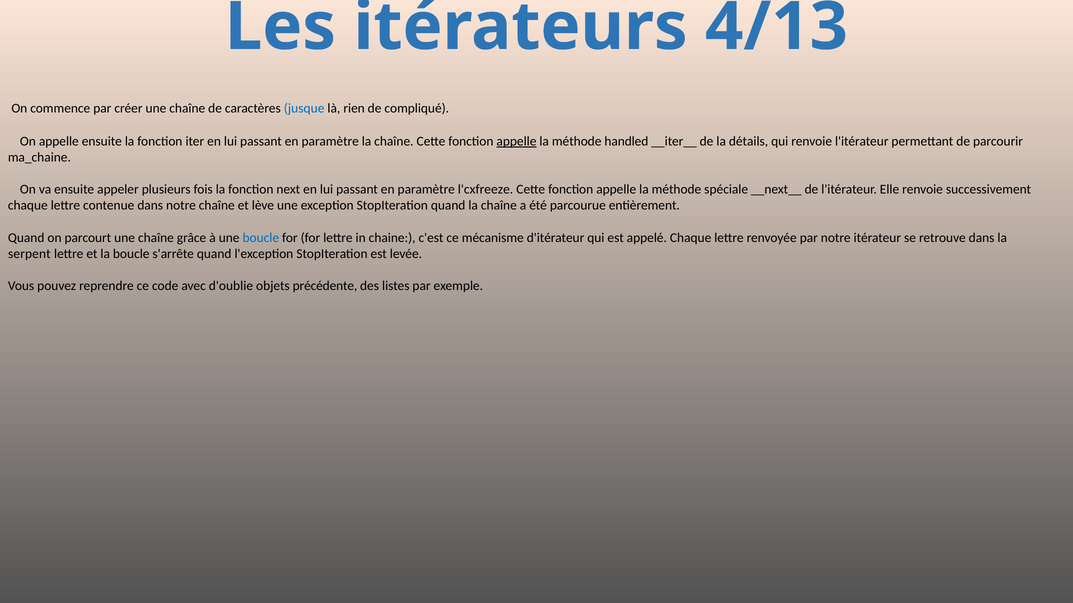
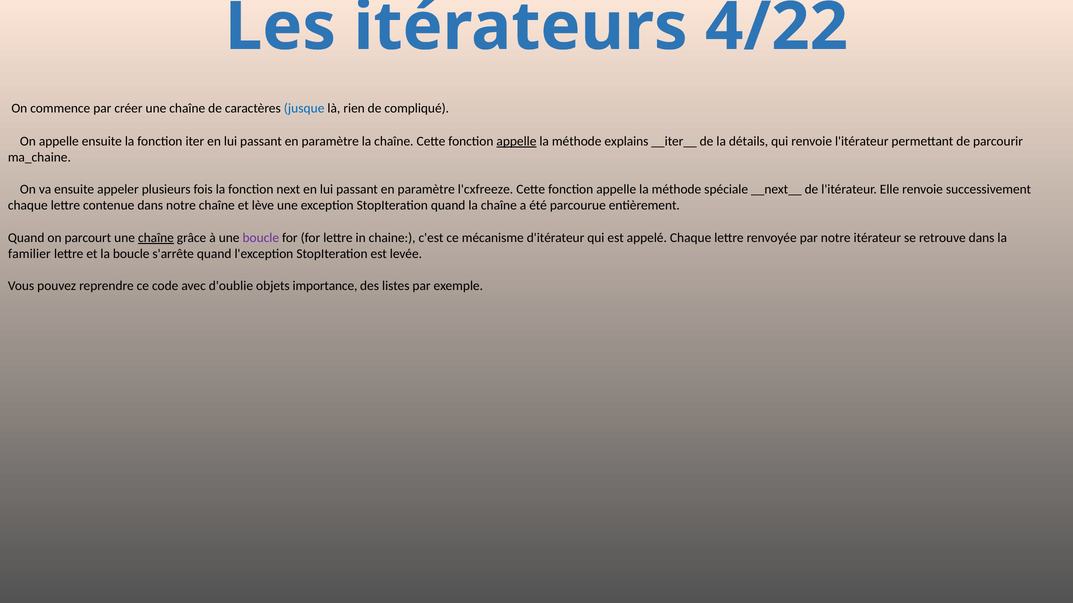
4/13: 4/13 -> 4/22 (777, 27)
handled: handled -> explains (626, 141)
chaîne underline: none -> present (156, 238)
boucle colour: blue -> purple (261, 238)
serpent: serpent -> familier (29, 254)
précédente: précédente -> importance (325, 286)
